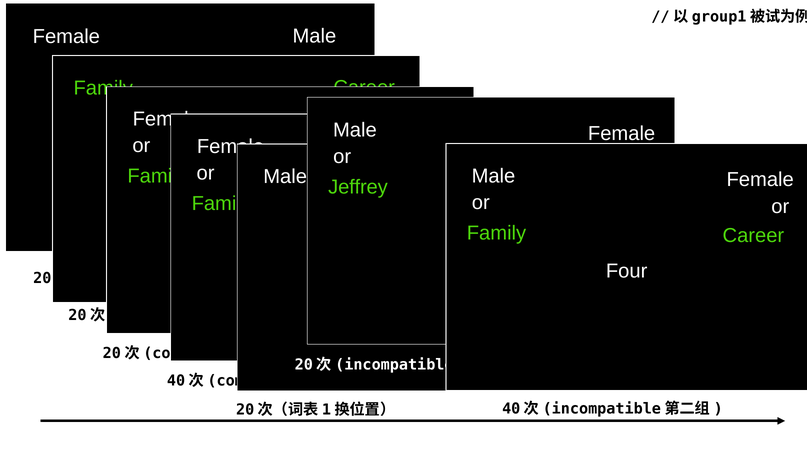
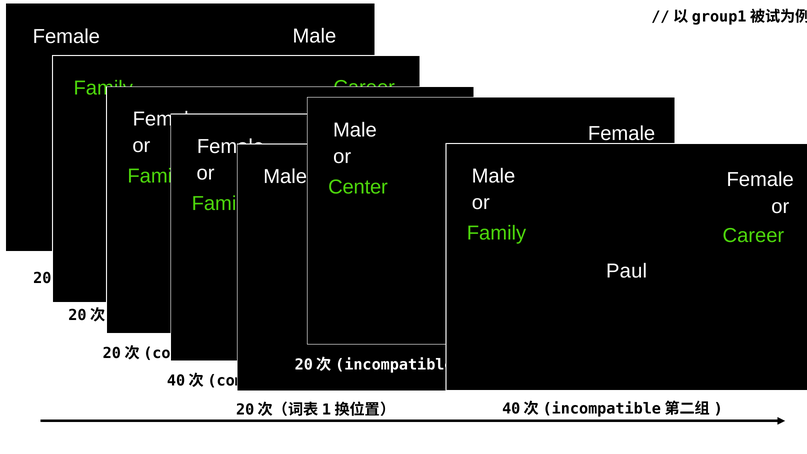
Jeffrey: Jeffrey -> Center (358, 187)
Four: Four -> Paul (627, 271)
